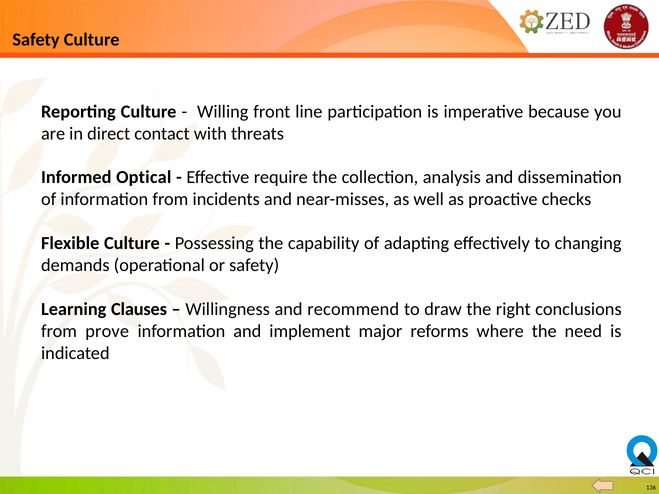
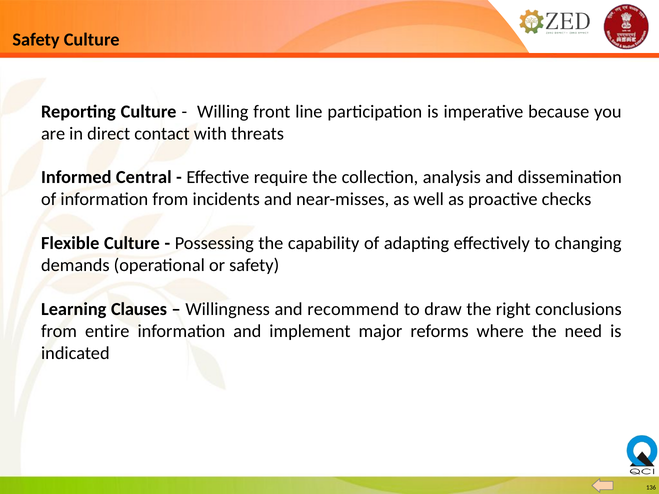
Optical: Optical -> Central (144, 178)
prove: prove -> entire (107, 331)
